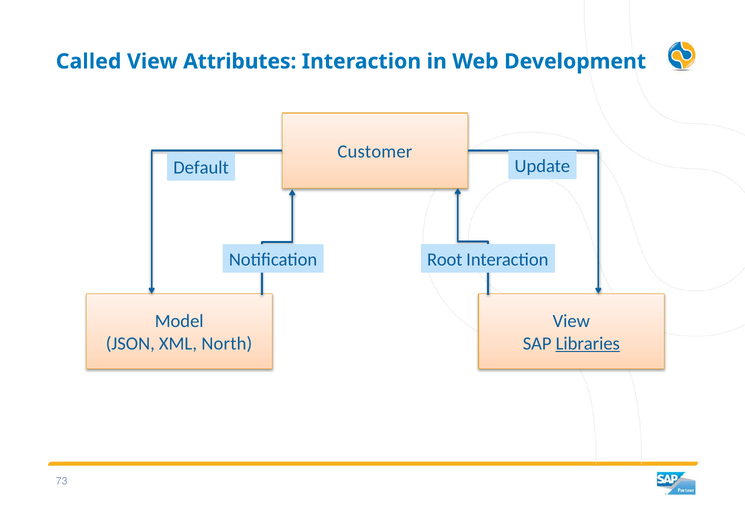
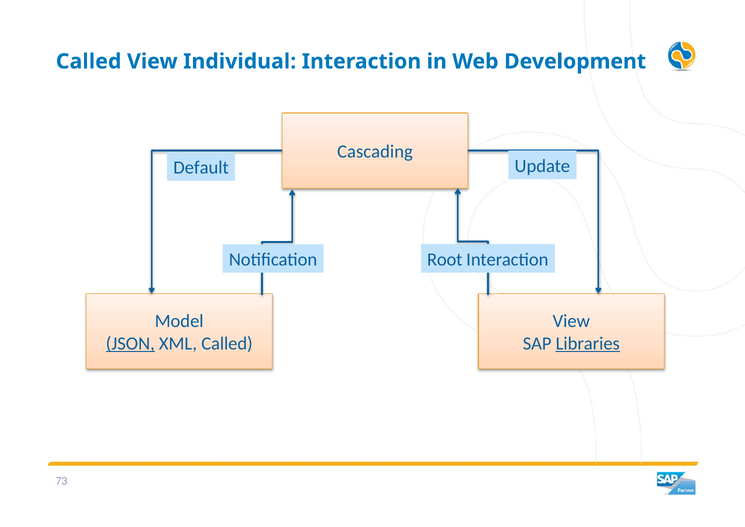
Attributes: Attributes -> Individual (240, 61)
Customer: Customer -> Cascading (375, 152)
JSON underline: none -> present (130, 344)
XML North: North -> Called (227, 344)
